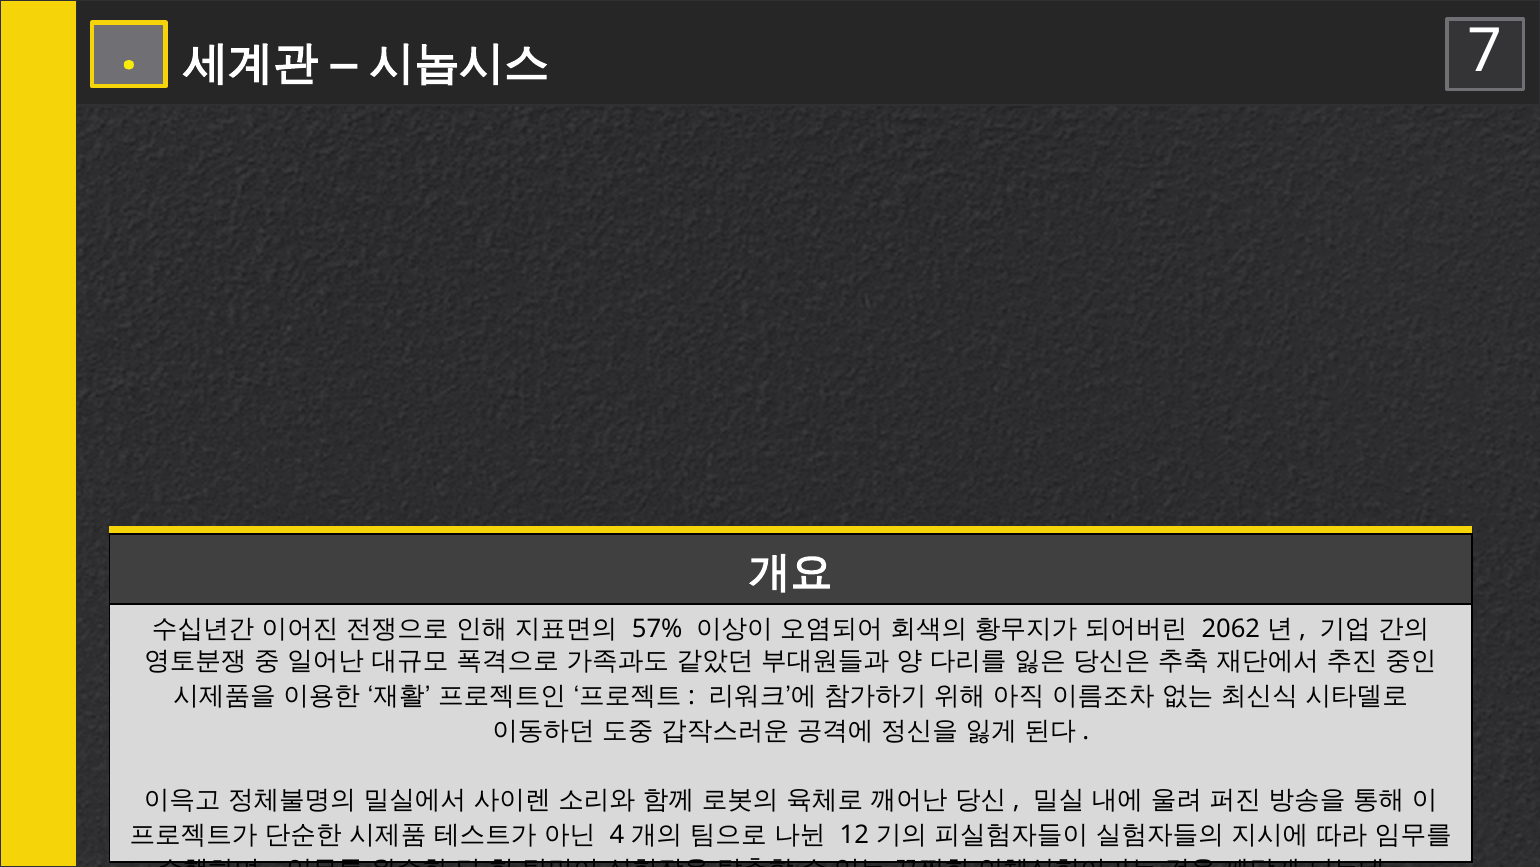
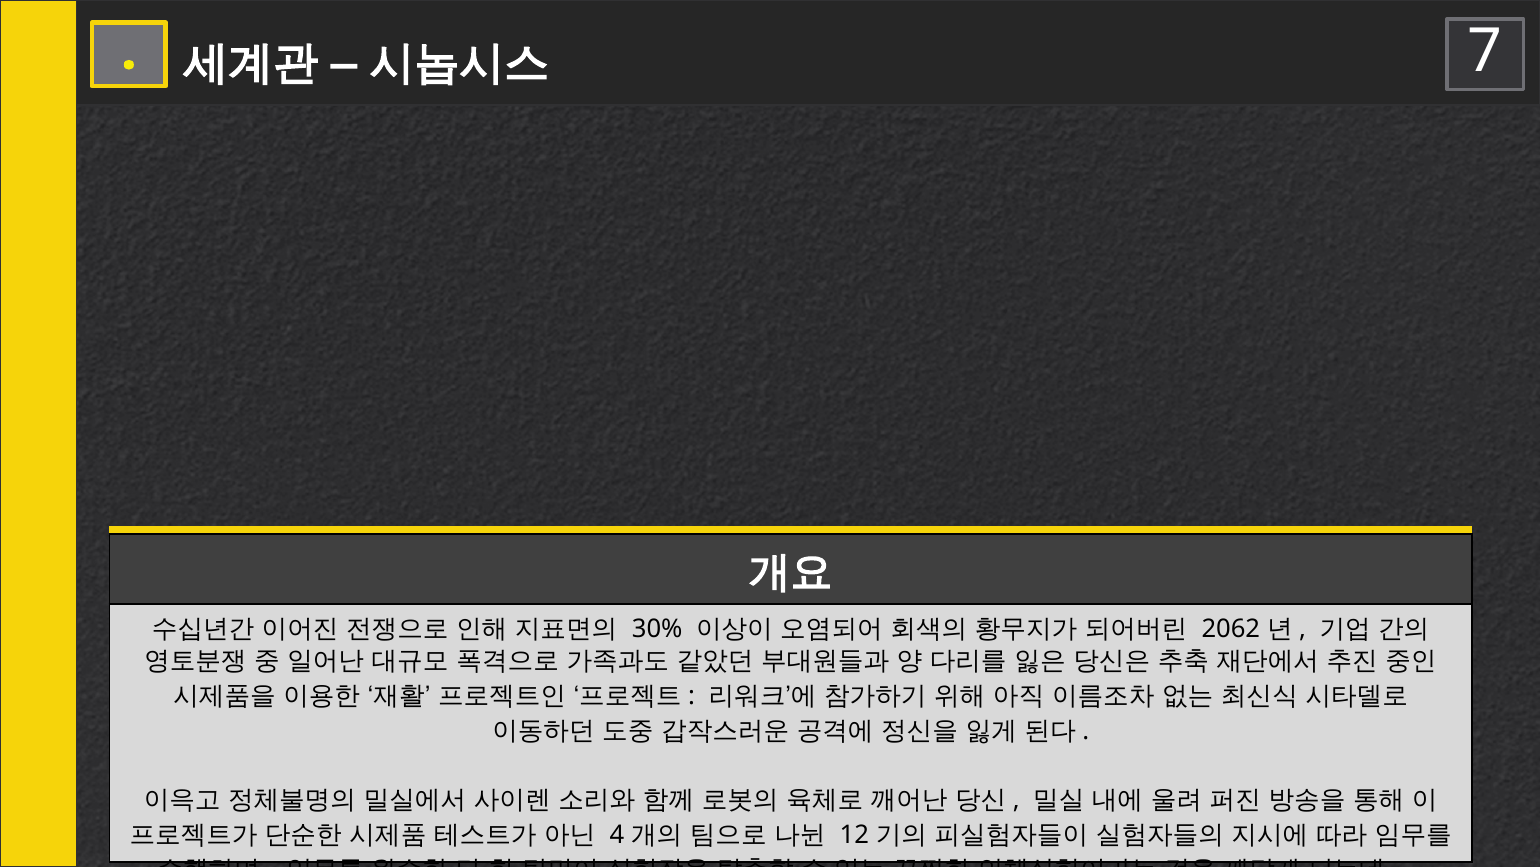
57%: 57% -> 30% (657, 628)
